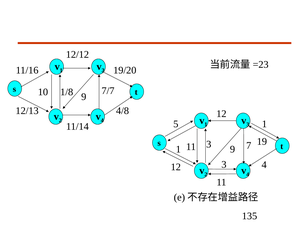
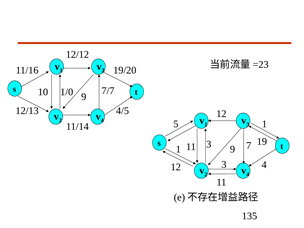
1/8: 1/8 -> 1/0 (67, 92)
4/8: 4/8 -> 4/5 (123, 111)
